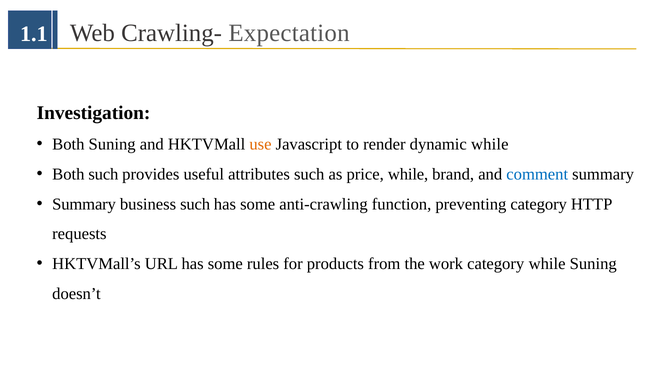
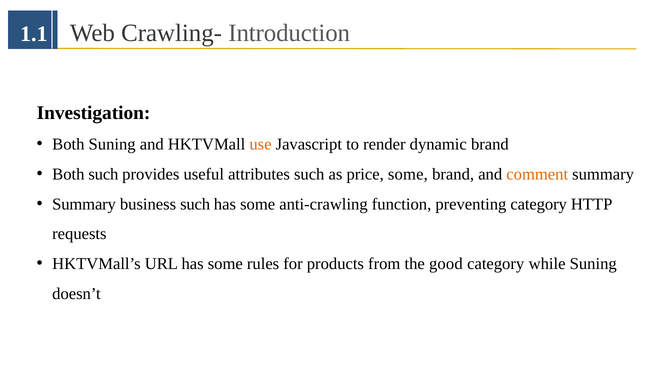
Expectation: Expectation -> Introduction (289, 33)
dynamic while: while -> brand (490, 145)
price while: while -> some (408, 174)
comment colour: blue -> orange (537, 174)
work: work -> good (446, 264)
